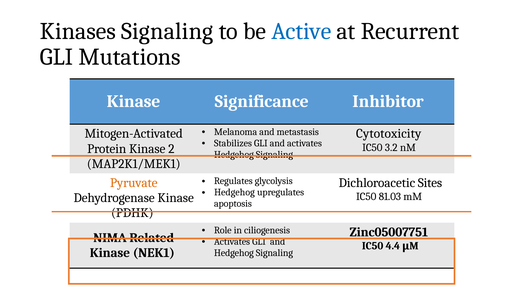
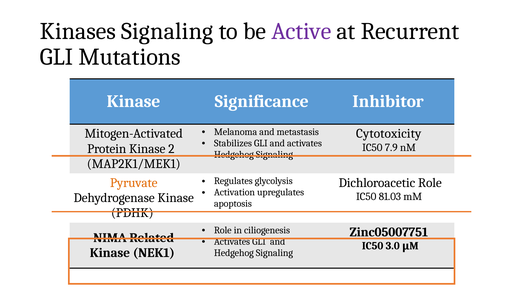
Active colour: blue -> purple (301, 31)
3.2: 3.2 -> 7.9 (391, 147)
Dichloroacetic Sites: Sites -> Role (430, 183)
Hedgehog: Hedgehog -> Activation (235, 192)
4.4: 4.4 -> 3.0 (393, 246)
